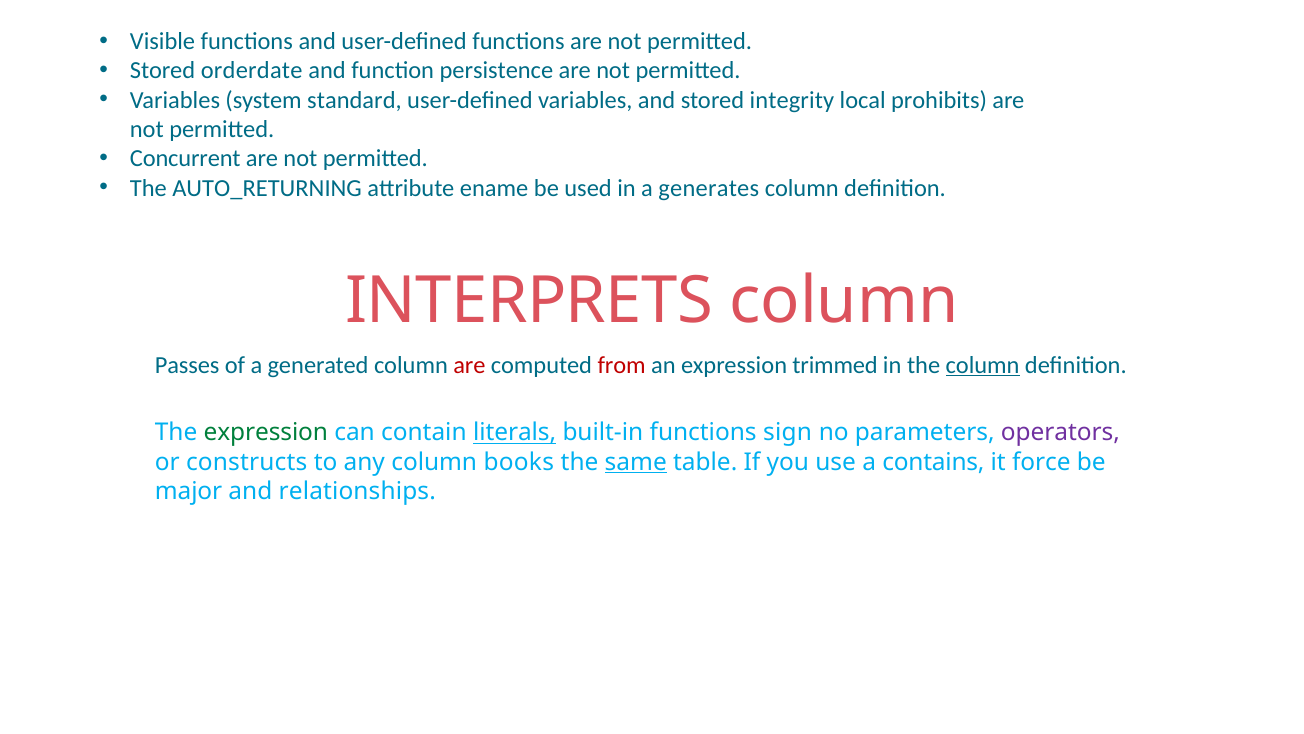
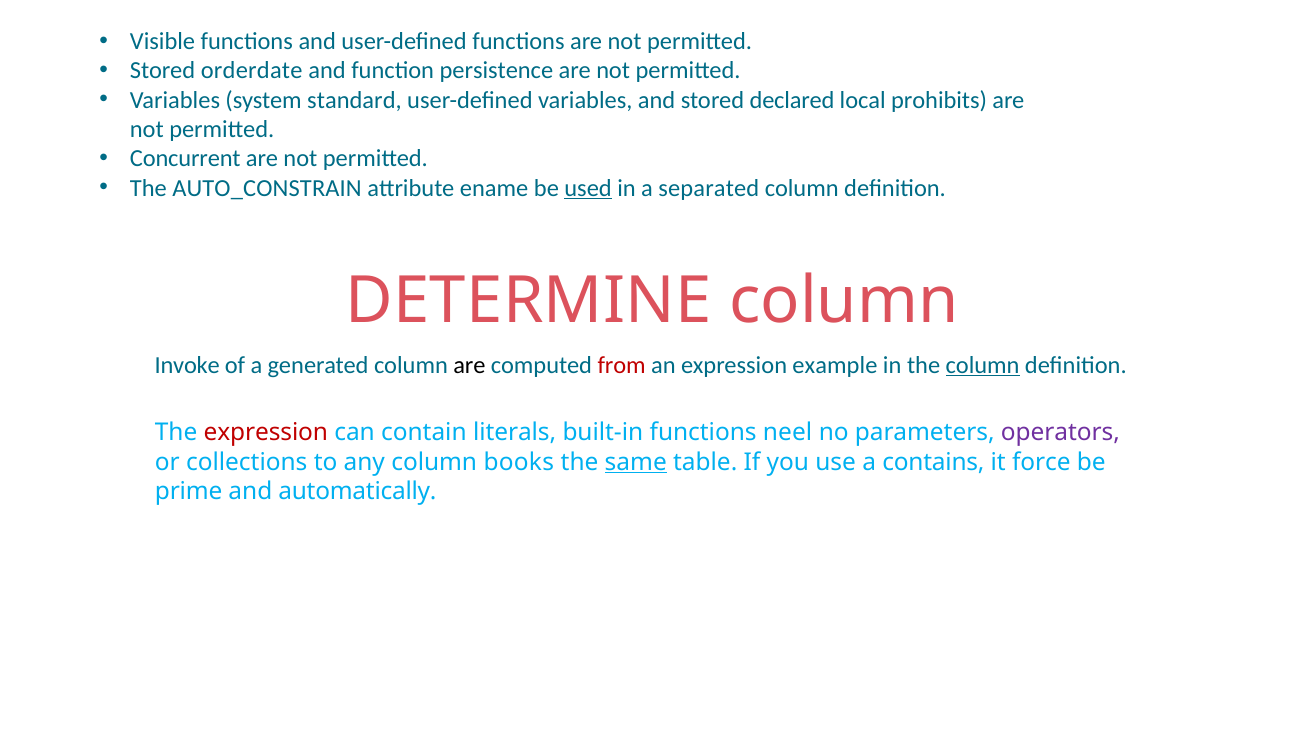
integrity: integrity -> declared (792, 100)
AUTO_RETURNING: AUTO_RETURNING -> AUTO_CONSTRAIN (267, 188)
used underline: none -> present (588, 188)
generates: generates -> separated (709, 188)
INTERPRETS: INTERPRETS -> DETERMINE (529, 301)
Passes: Passes -> Invoke (187, 365)
are colour: red -> black (469, 365)
trimmed: trimmed -> example (835, 365)
expression colour: green -> red (266, 433)
literals underline: present -> none (515, 433)
sign: sign -> neel (788, 433)
constructs: constructs -> collections (247, 462)
major: major -> prime (189, 491)
relationships: relationships -> automatically (357, 491)
